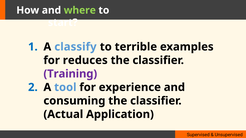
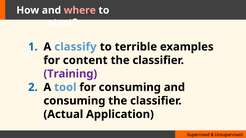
where colour: light green -> pink (80, 10)
reduces: reduces -> content (85, 60)
for experience: experience -> consuming (130, 87)
